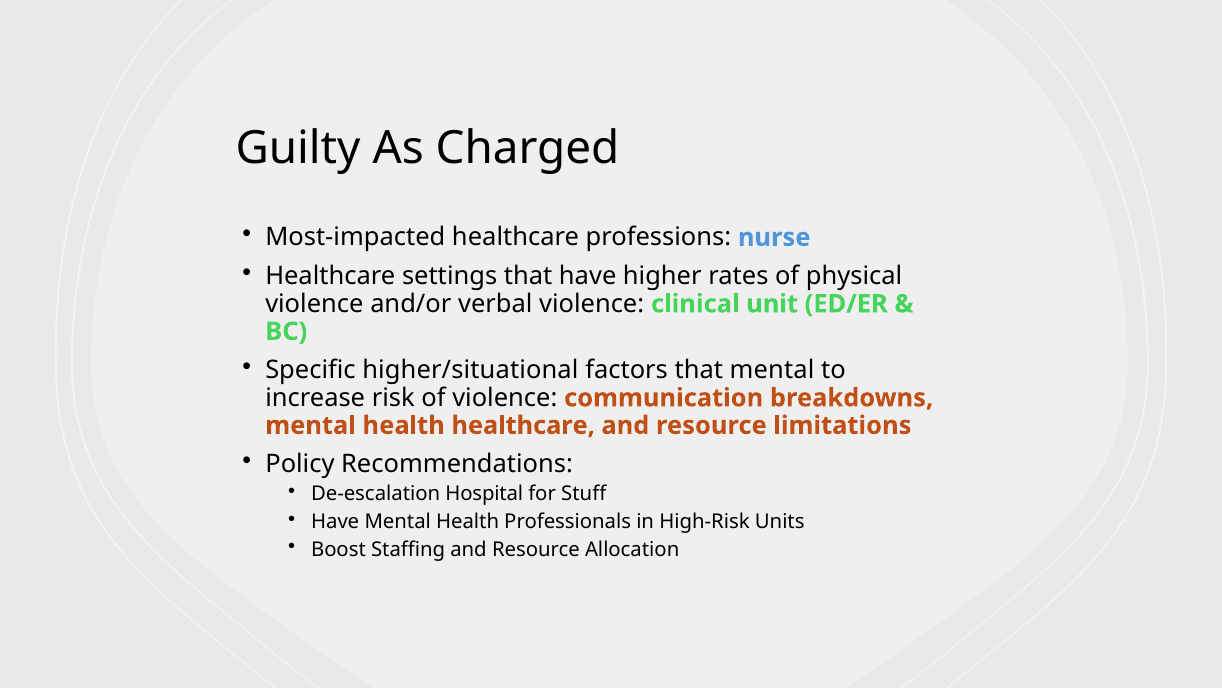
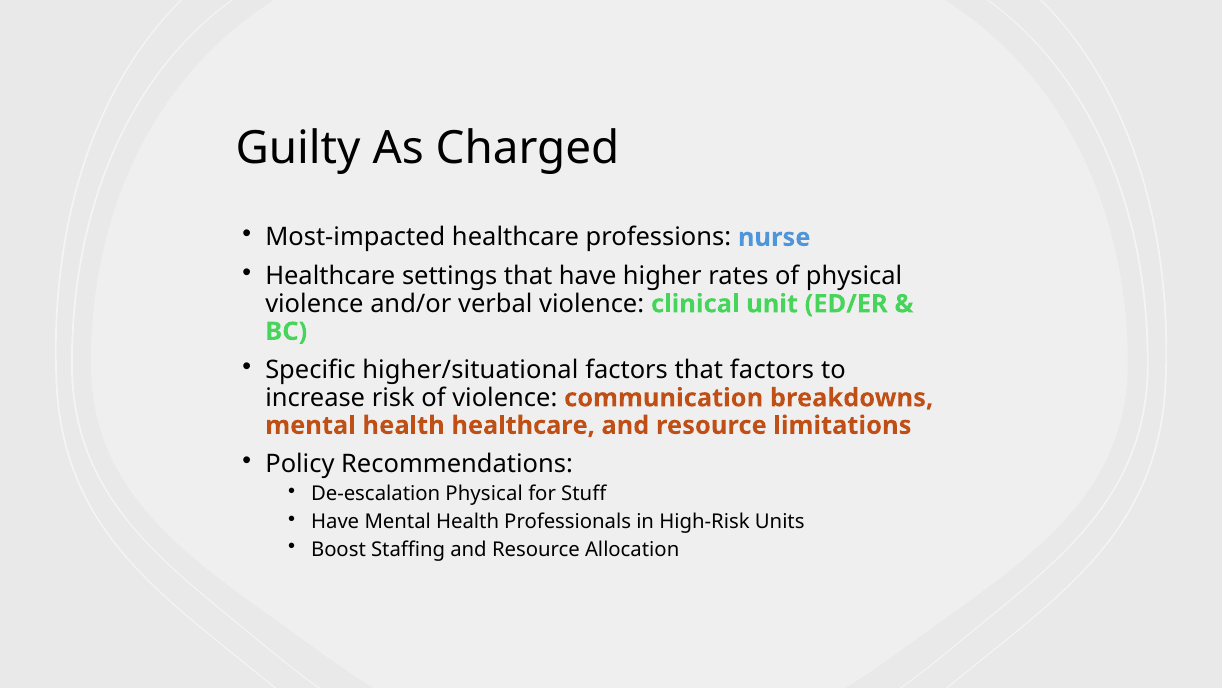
that mental: mental -> factors (772, 370)
De-escalation Hospital: Hospital -> Physical (484, 494)
